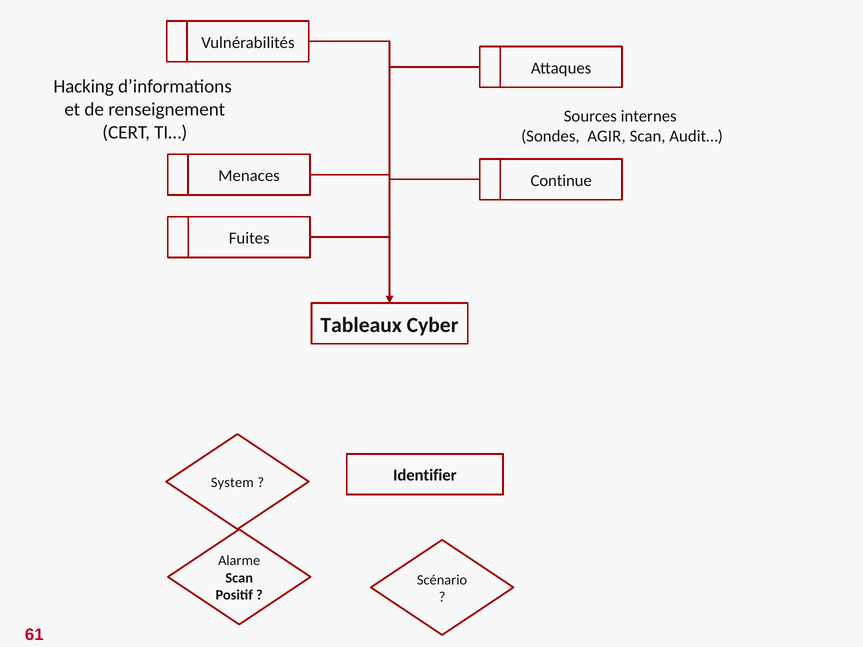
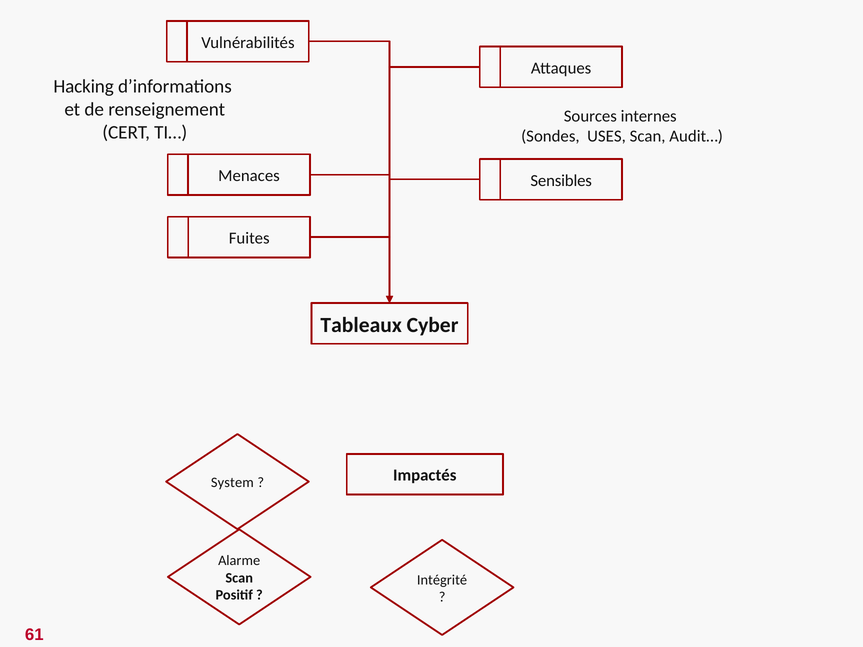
AGIR: AGIR -> USES (607, 136)
Continue: Continue -> Sensibles (561, 181)
Identifier: Identifier -> Impactés (425, 476)
Scénario: Scénario -> Intégrité (442, 580)
